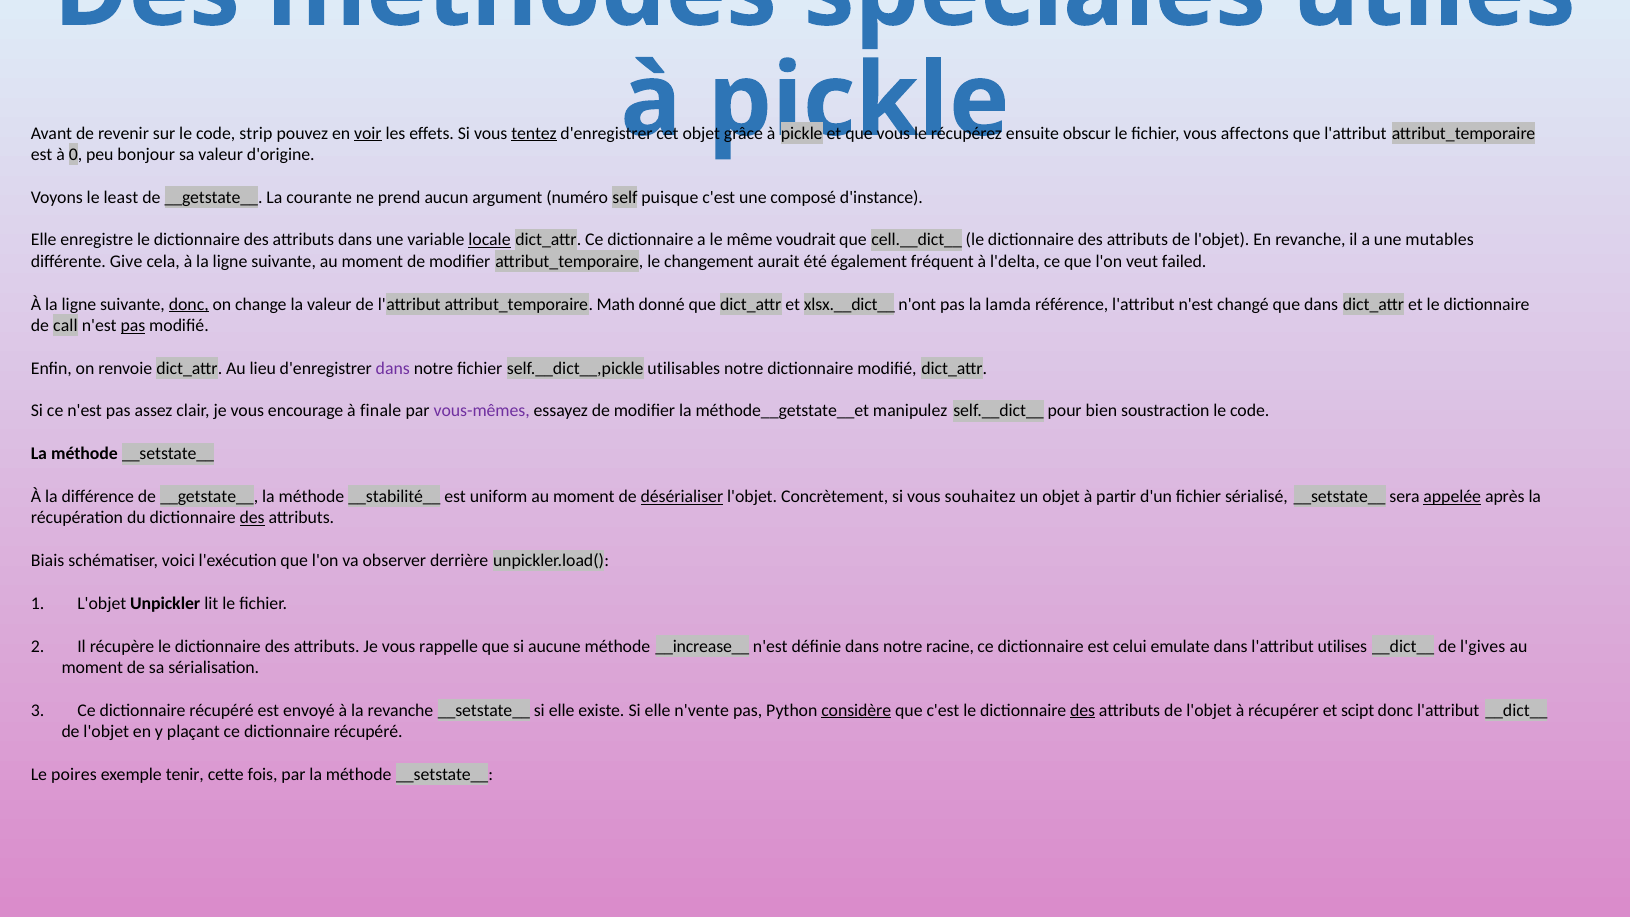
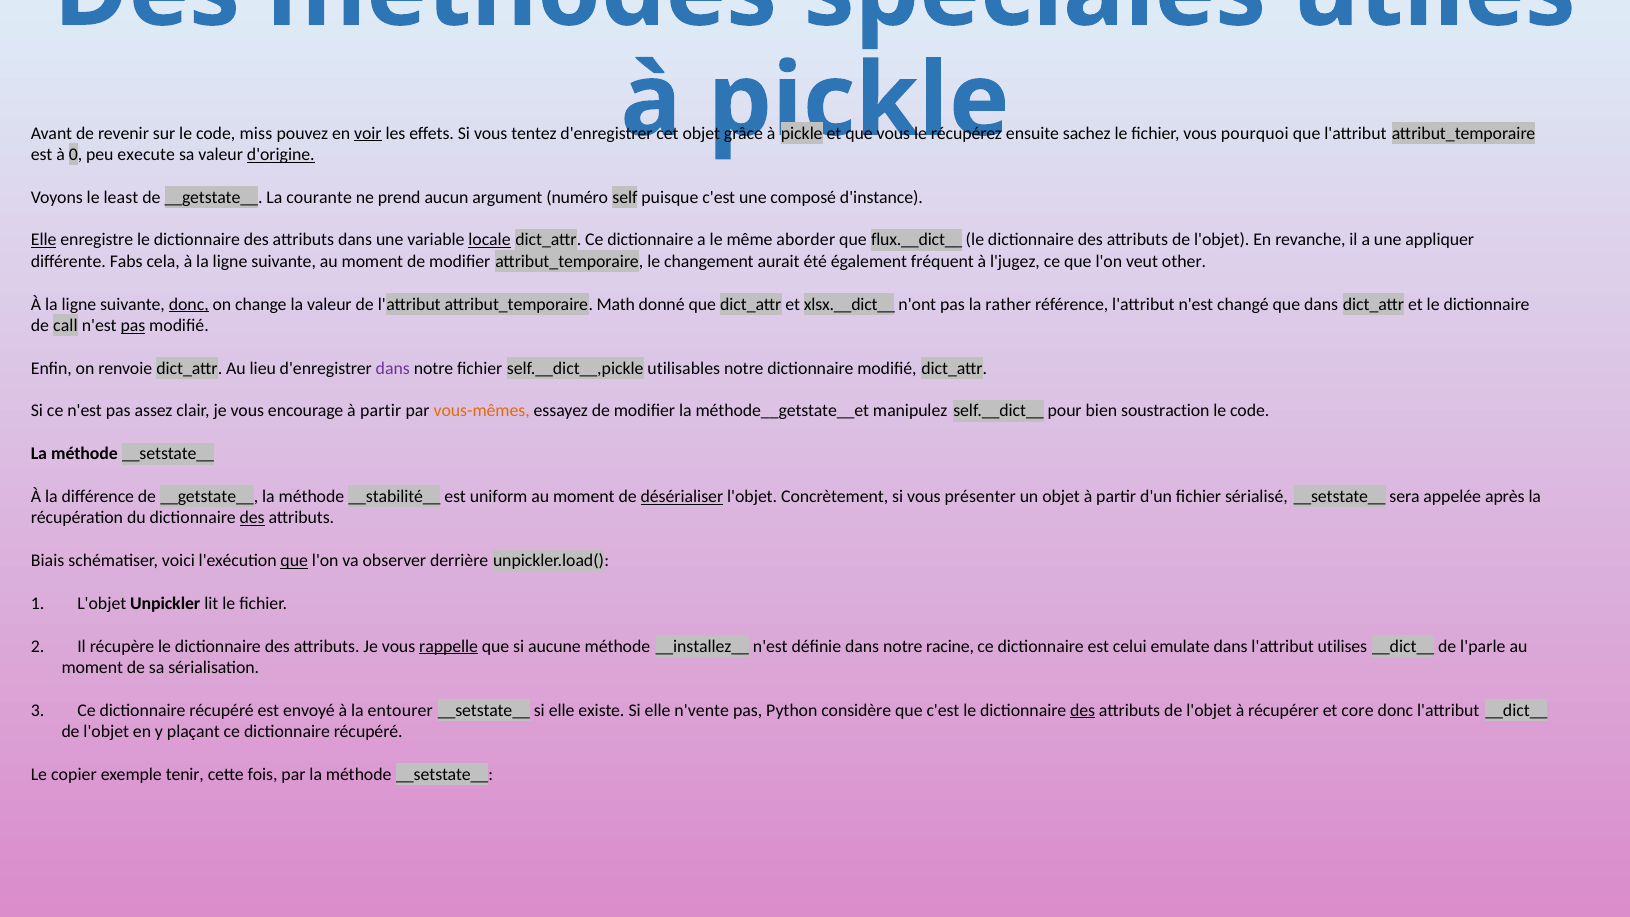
strip: strip -> miss (256, 133)
tentez underline: present -> none (534, 133)
obscur: obscur -> sachez (1087, 133)
affectons: affectons -> pourquoi (1255, 133)
bonjour: bonjour -> execute (146, 155)
d'origine underline: none -> present (281, 155)
Elle underline: none -> present (44, 240)
voudrait: voudrait -> aborder (806, 240)
cell.__dict__: cell.__dict__ -> flux.__dict__ (917, 240)
mutables: mutables -> appliquer (1440, 240)
Give: Give -> Fabs (126, 261)
l'delta: l'delta -> l'jugez (1015, 261)
failed: failed -> other (1184, 261)
lamda: lamda -> rather (1008, 304)
encourage à finale: finale -> partir (381, 411)
vous-mêmes colour: purple -> orange (482, 411)
souhaitez: souhaitez -> présenter (980, 496)
appelée underline: present -> none (1452, 496)
que underline: none -> present (294, 561)
rappelle underline: none -> present (449, 646)
__increase__: __increase__ -> __installez__ (702, 646)
l'gives: l'gives -> l'parle (1483, 646)
la revanche: revanche -> entourer (400, 710)
considère underline: present -> none (856, 710)
scipt: scipt -> core (1357, 710)
poires: poires -> copier (74, 774)
